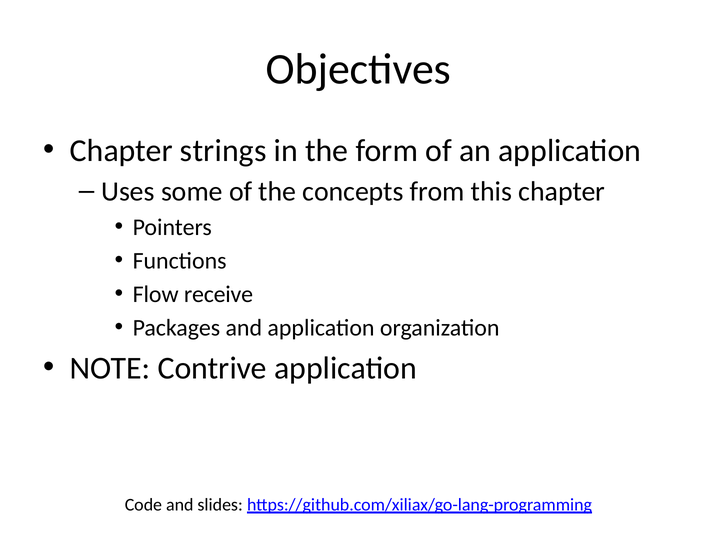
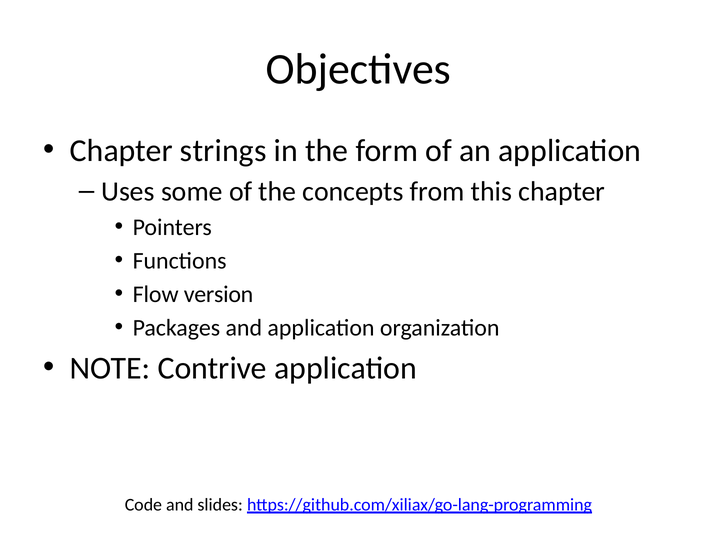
receive: receive -> version (219, 294)
